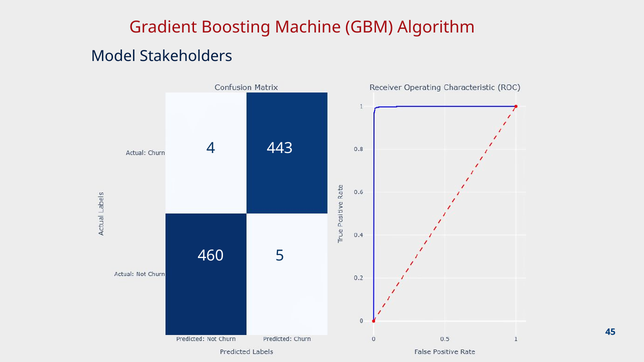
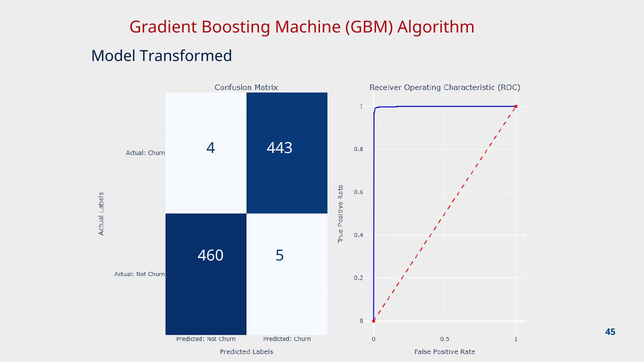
Stakeholders: Stakeholders -> Transformed (186, 56)
